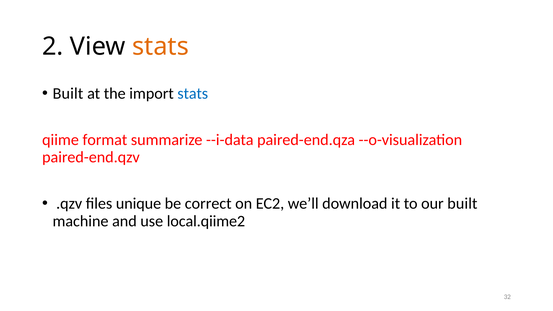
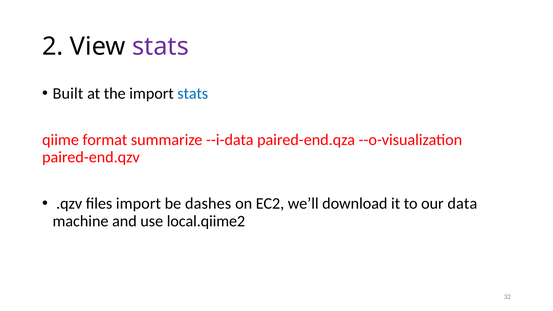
stats colour: orange -> purple (160, 46)
files unique: unique -> import (138, 204)
correct: correct -> dashes (208, 204)
our built: built -> data (462, 204)
